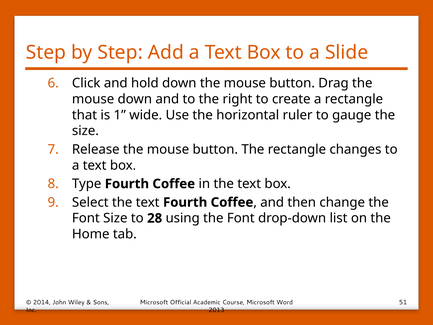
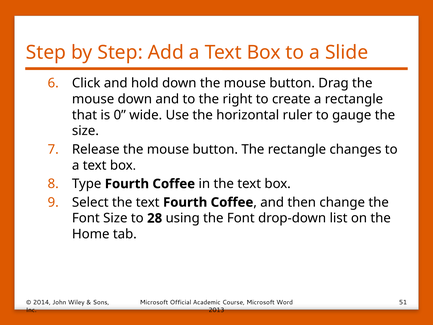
1: 1 -> 0 (120, 115)
